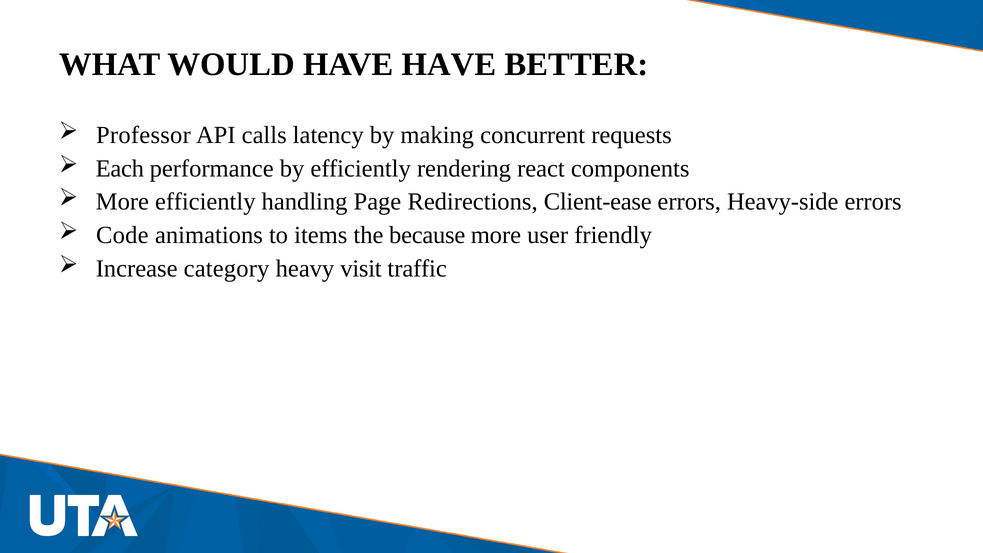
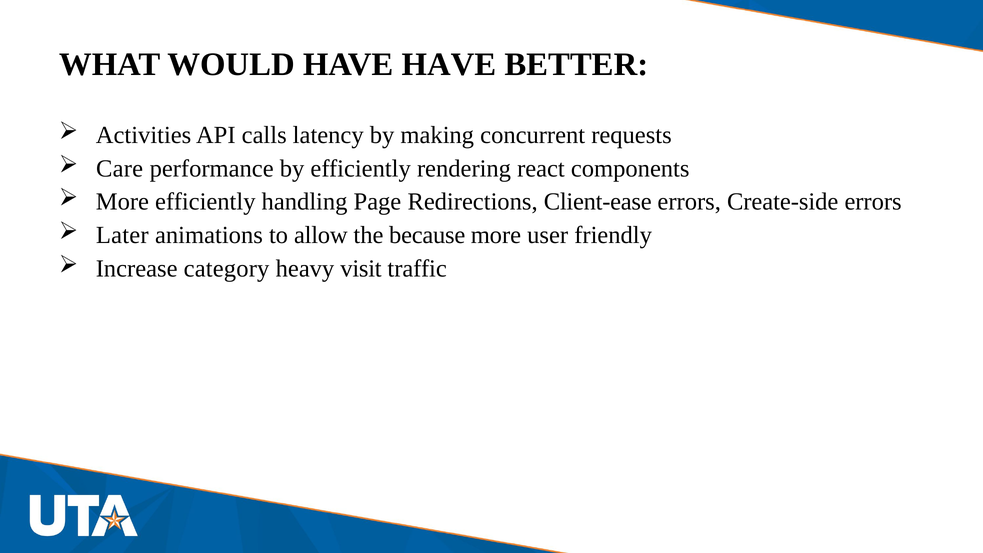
Professor: Professor -> Activities (144, 135)
Each: Each -> Care (120, 168)
Heavy-side: Heavy-side -> Create-side (783, 202)
Code: Code -> Later (122, 235)
items: items -> allow (321, 235)
